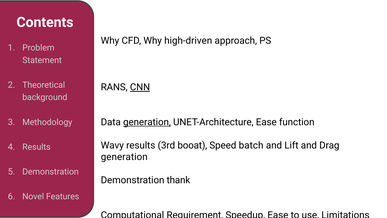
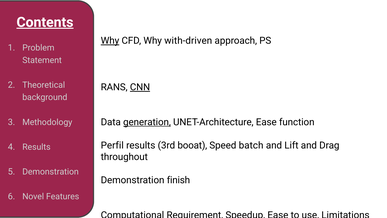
Contents underline: none -> present (45, 22)
Why underline: none -> present (110, 41)
high-driven: high-driven -> with-driven (188, 41)
Wavy: Wavy -> Perfil (112, 145)
generation: generation -> throughout (124, 157)
thank: thank -> finish (178, 180)
